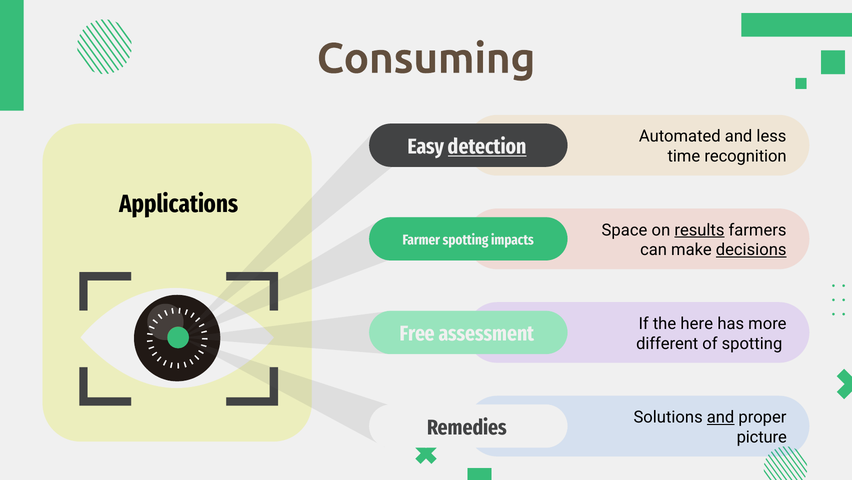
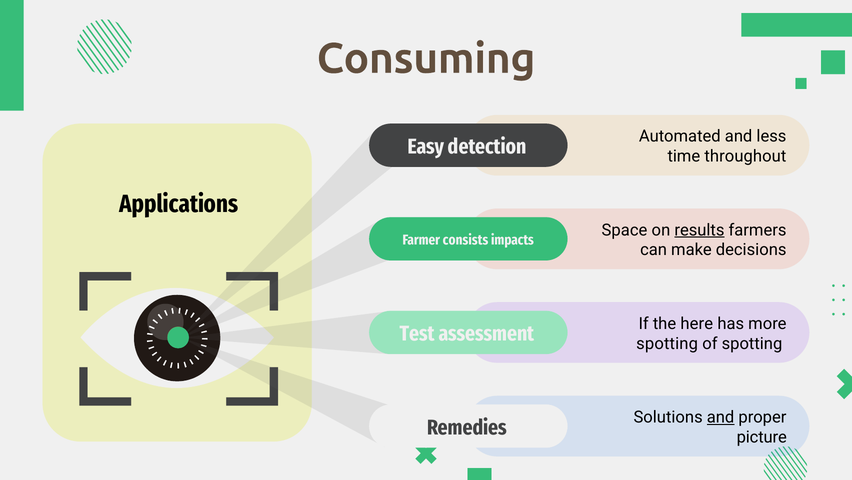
detection underline: present -> none (487, 146)
recognition: recognition -> throughout (745, 156)
Farmer spotting: spotting -> consists (465, 239)
decisions underline: present -> none (751, 250)
Free: Free -> Test (417, 333)
different: different -> spotting (667, 343)
